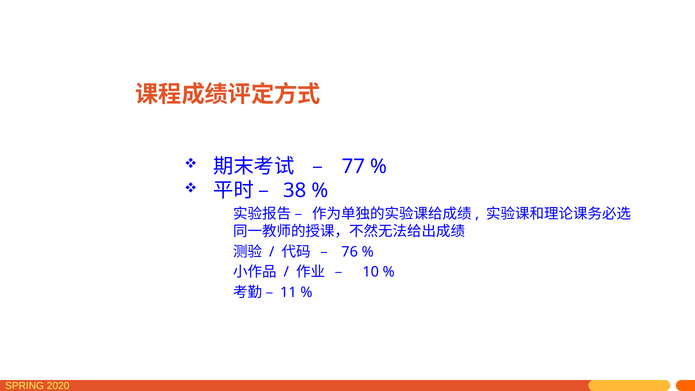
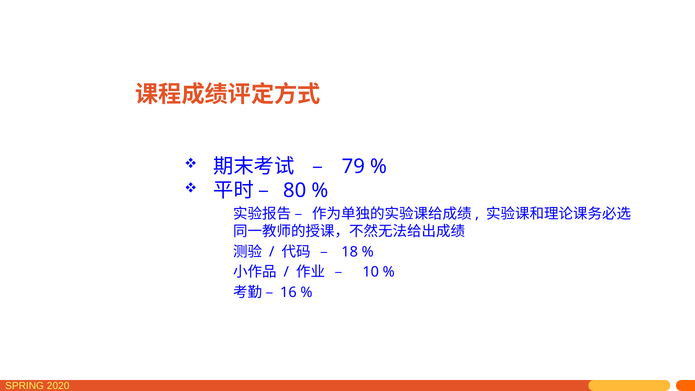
77: 77 -> 79 (353, 166)
38: 38 -> 80 (295, 191)
76: 76 -> 18 (350, 252)
11: 11 -> 16 (288, 292)
